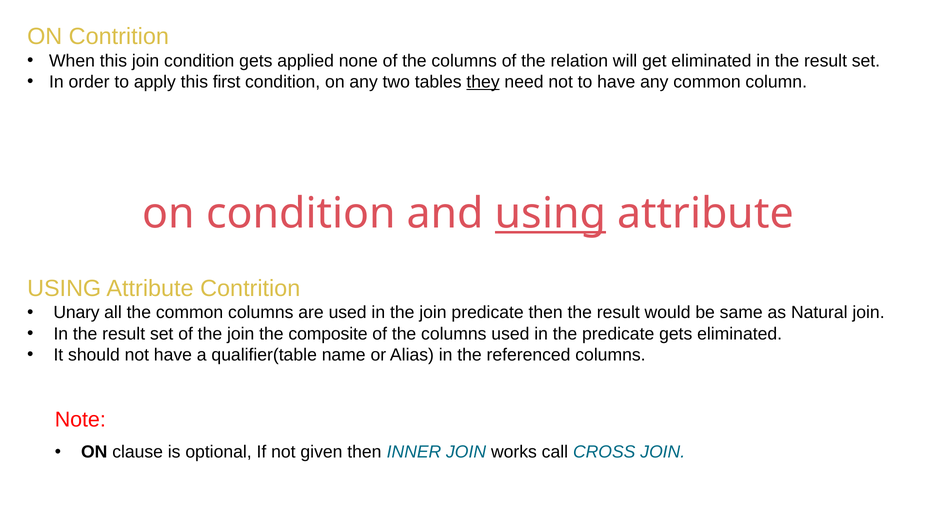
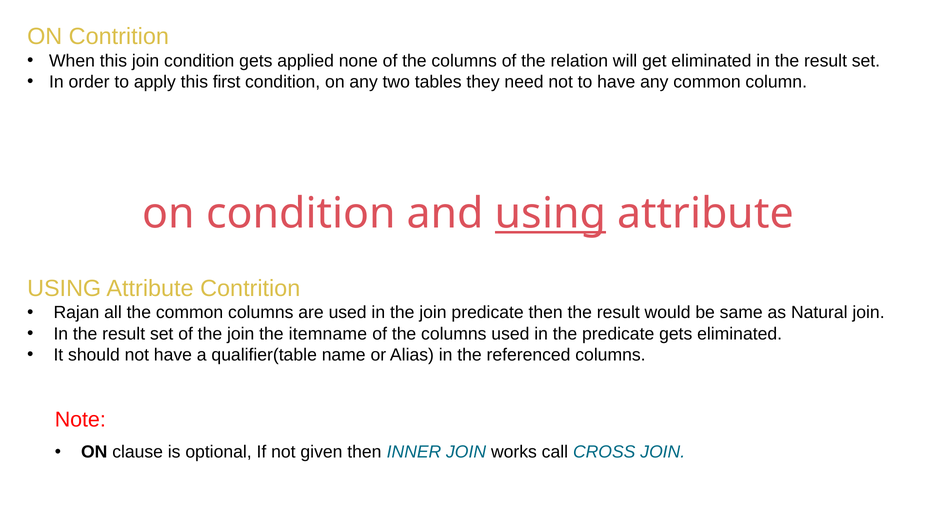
they underline: present -> none (483, 82)
Unary: Unary -> Rajan (76, 313)
composite: composite -> itemname (328, 334)
